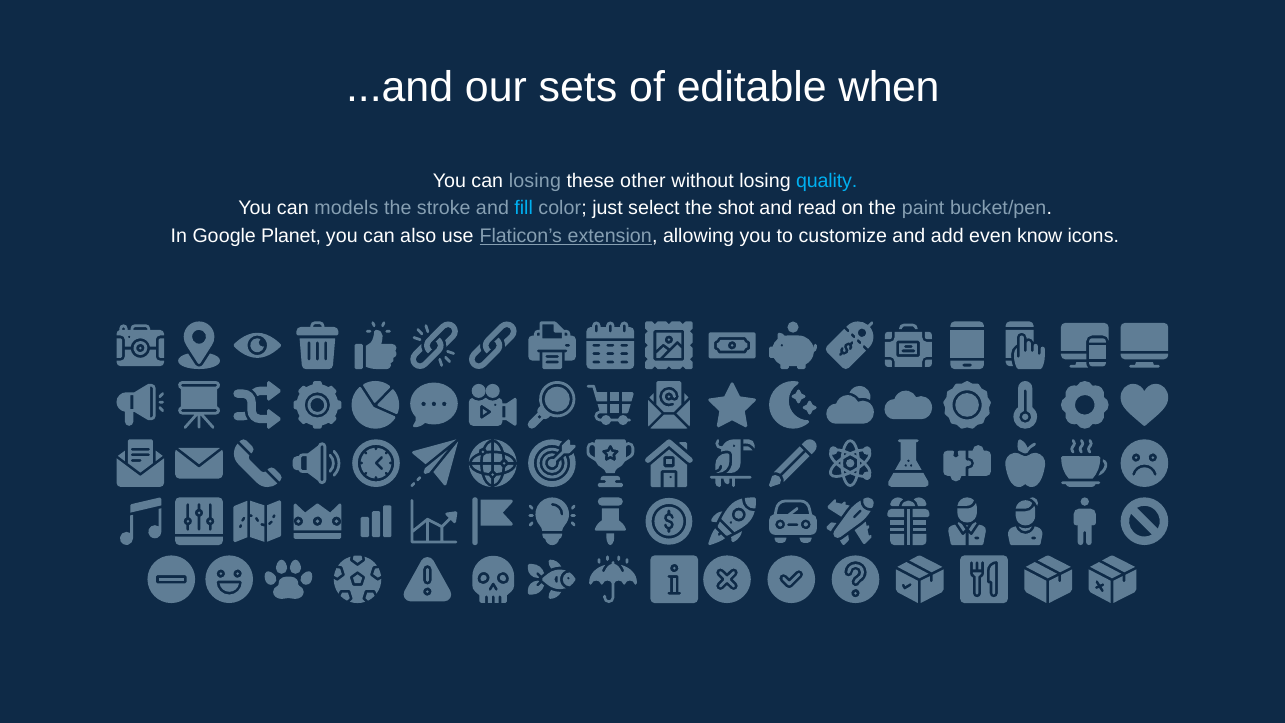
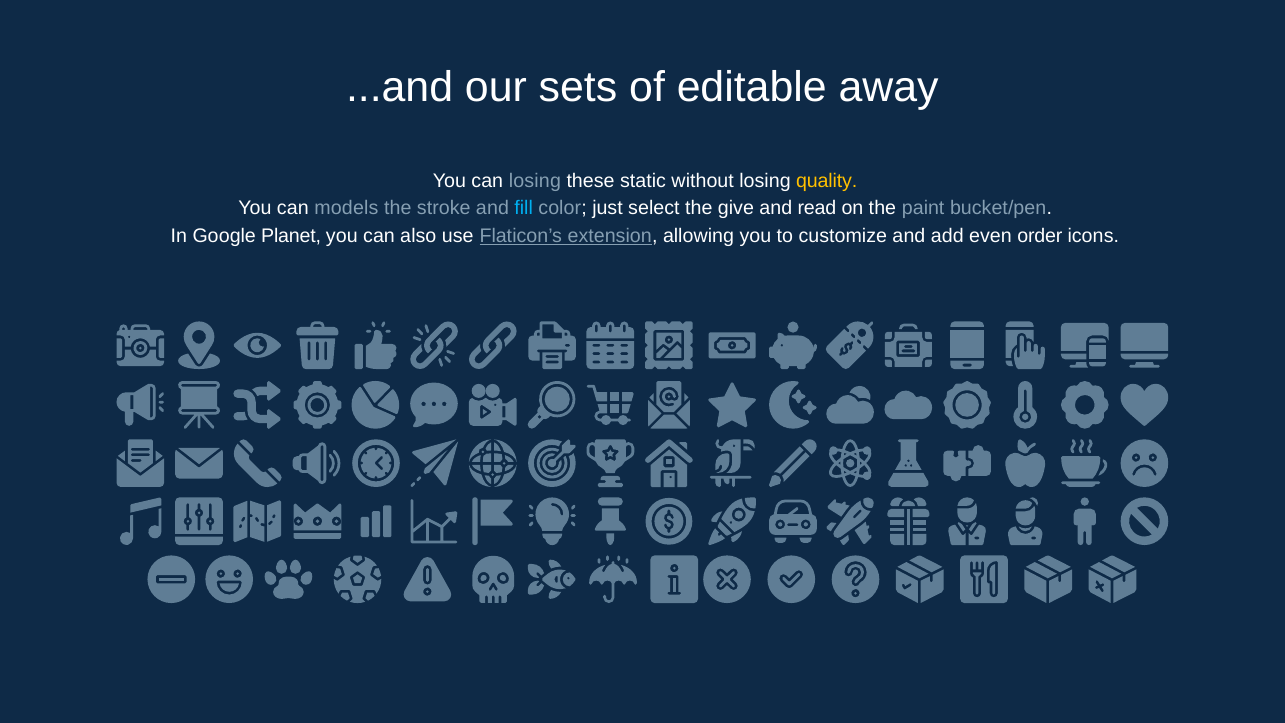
when: when -> away (889, 87)
other: other -> static (643, 181)
quality colour: light blue -> yellow (827, 181)
shot: shot -> give (736, 208)
know: know -> order (1040, 235)
